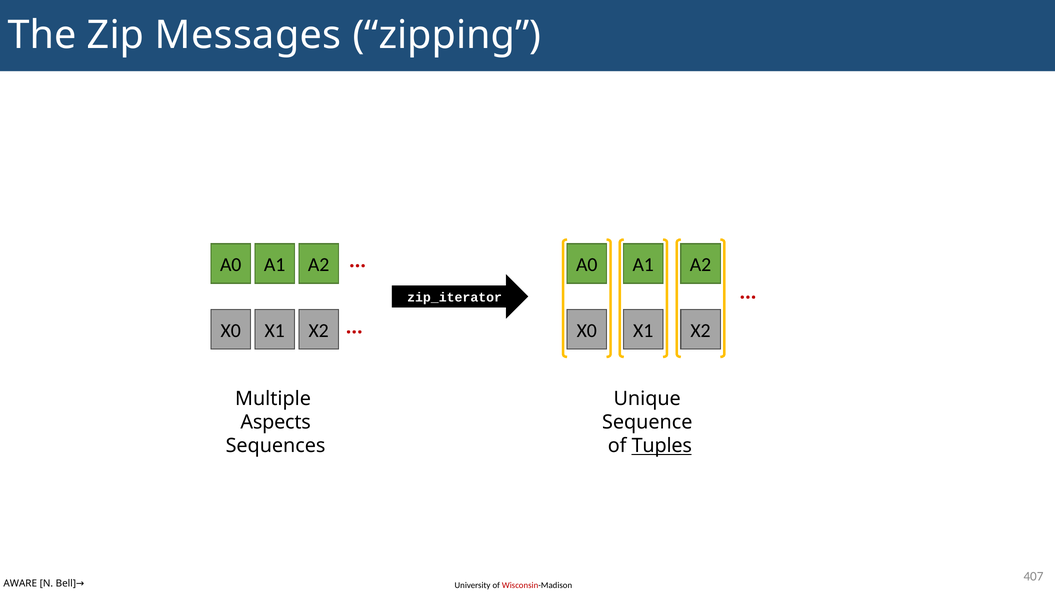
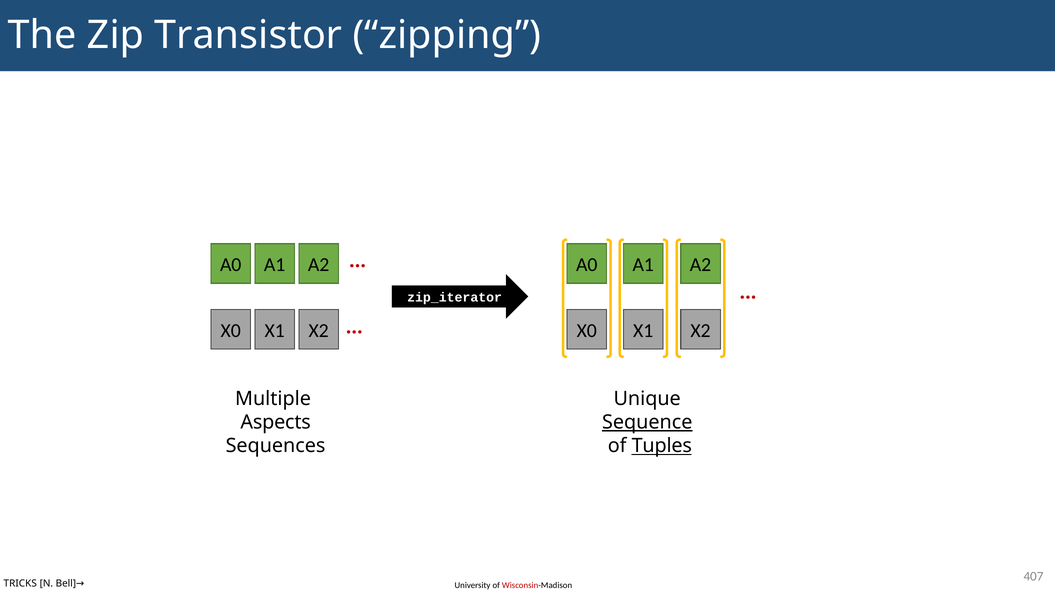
Messages: Messages -> Transistor (248, 35)
Sequence underline: none -> present (647, 423)
AWARE: AWARE -> TRICKS (20, 584)
